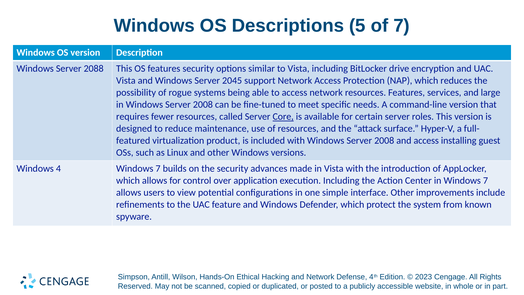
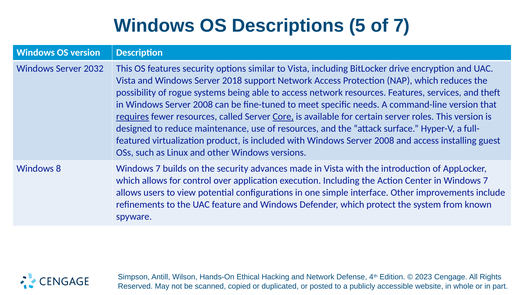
2088: 2088 -> 2032 (94, 69)
2045: 2045 -> 2018 (232, 81)
large: large -> theft (491, 93)
requires underline: none -> present (133, 117)
4: 4 -> 8 (58, 168)
